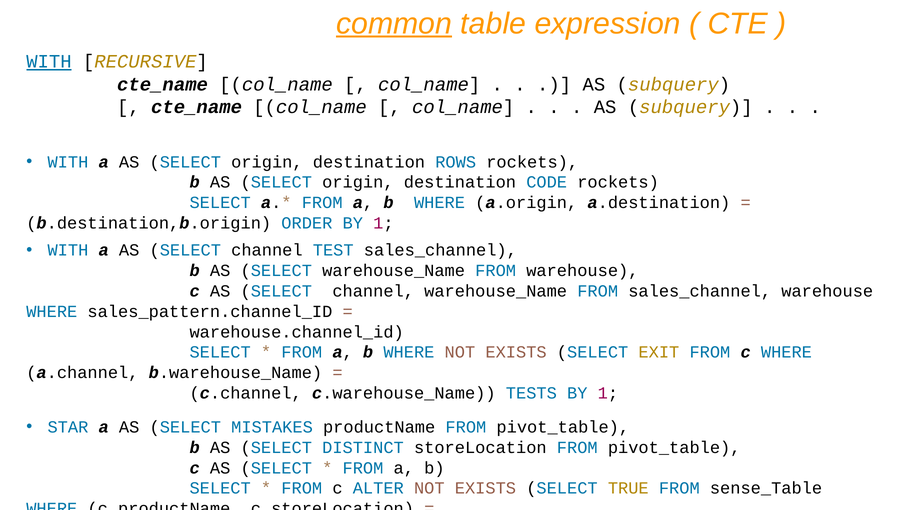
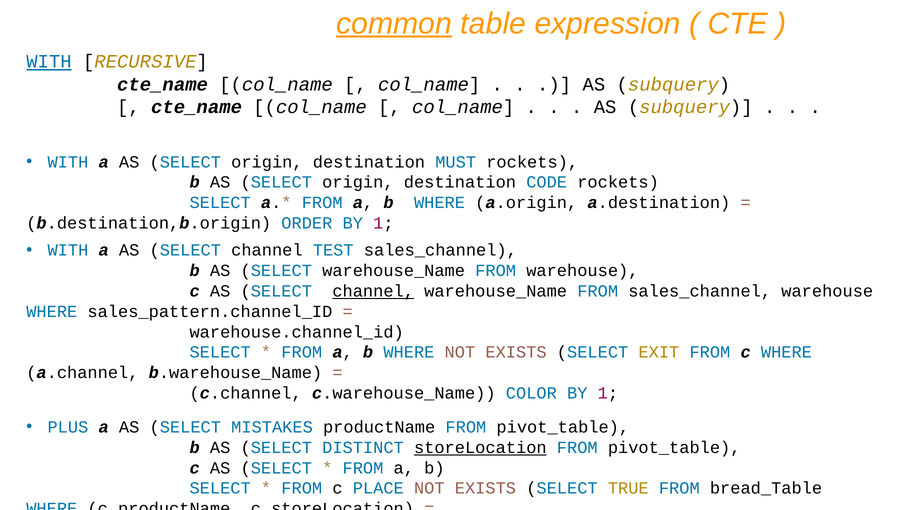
ROWS: ROWS -> MUST (456, 162)
channel underline: none -> present (373, 291)
TESTS: TESTS -> COLOR (531, 393)
STAR: STAR -> PLUS (68, 427)
storeLocation underline: none -> present (480, 448)
ALTER: ALTER -> PLACE (378, 489)
sense_Table: sense_Table -> bread_Table (766, 489)
